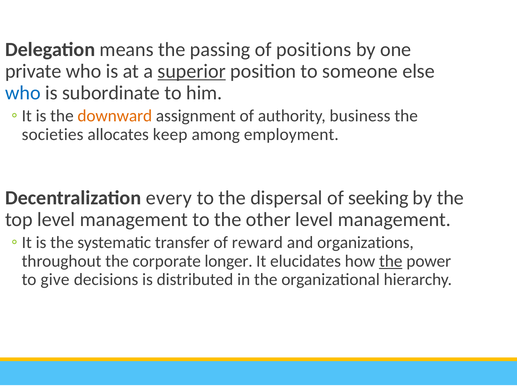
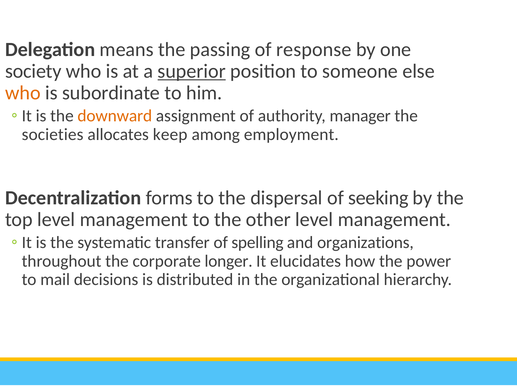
positions: positions -> response (314, 50)
private: private -> society (33, 71)
who colour: blue -> orange (23, 93)
business: business -> manager (360, 116)
every: every -> forms (169, 198)
reward: reward -> spelling (257, 243)
the underline: present -> none (391, 262)
give: give -> mail (55, 280)
